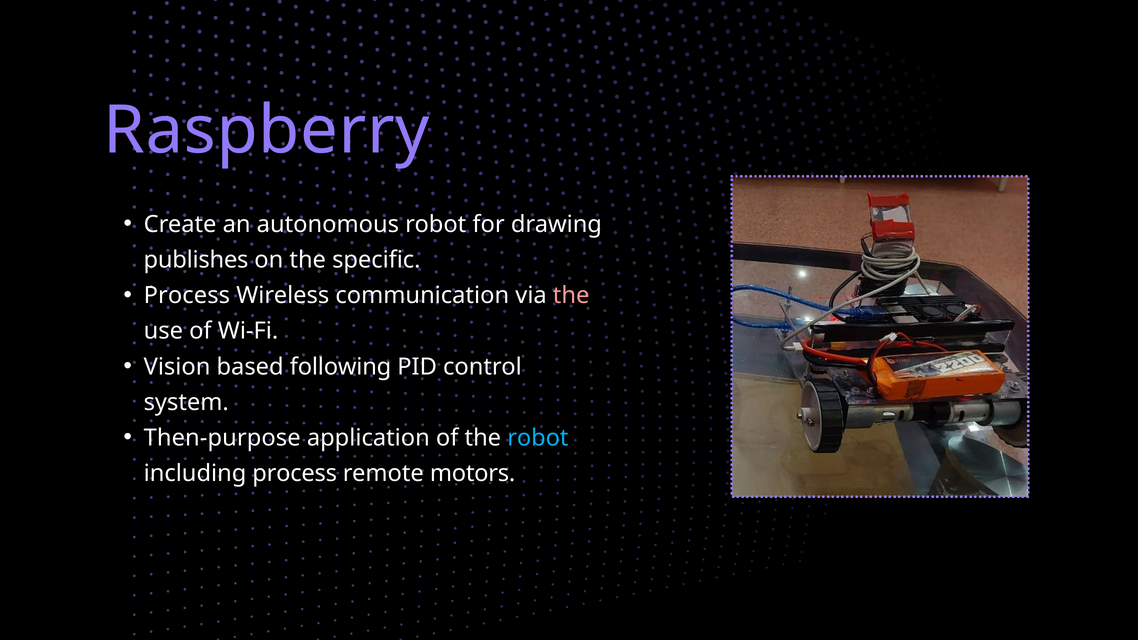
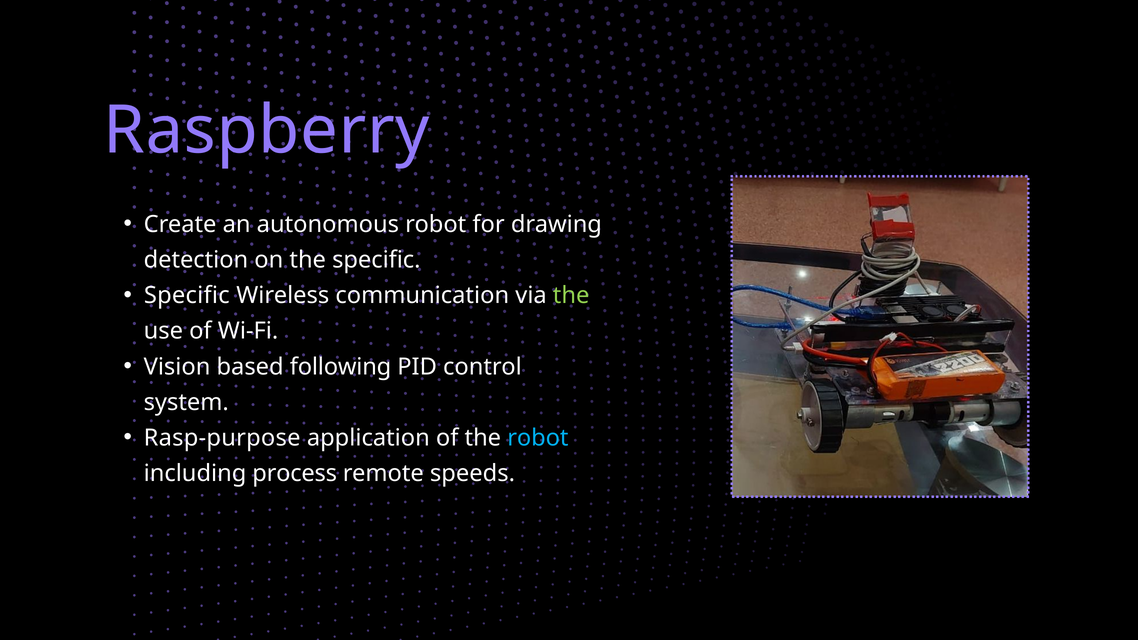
publishes: publishes -> detection (196, 260)
Process: Process -> Specific (187, 296)
the colour: pink -> light green (571, 296)
Then-purpose: Then-purpose -> Rasp-purpose (222, 438)
motors: motors -> speeds (472, 473)
